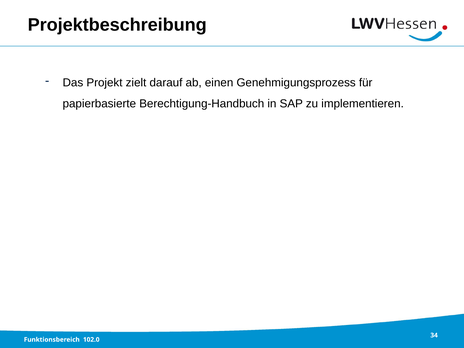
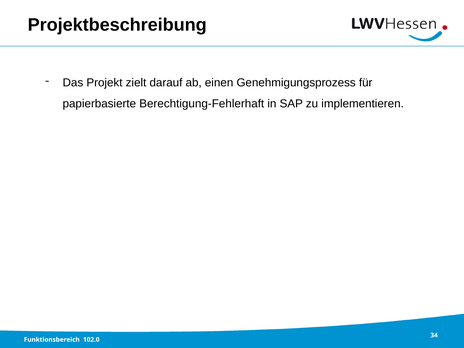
Berechtigung-Handbuch: Berechtigung-Handbuch -> Berechtigung-Fehlerhaft (202, 104)
